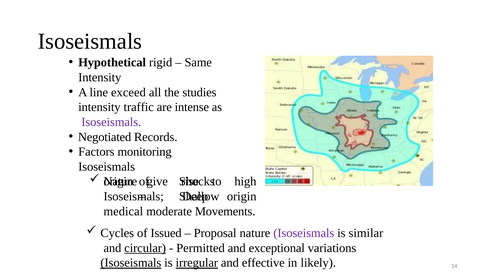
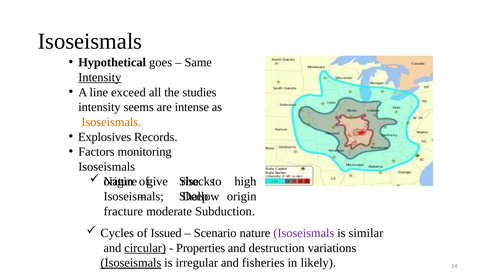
rigid: rigid -> goes (161, 62)
Intensity underline: none -> present (100, 77)
traffic: traffic -> seems (139, 107)
Isoseismals colour: purple -> orange (111, 122)
Negotiated: Negotiated -> Explosives (105, 137)
medical: medical -> fracture (123, 211)
Movements: Movements -> Subduction (225, 211)
Proposal: Proposal -> Scenario (215, 233)
Permitted: Permitted -> Properties (201, 247)
exceptional: exceptional -> destruction (277, 247)
irregular underline: present -> none (197, 262)
effective: effective -> fisheries (263, 262)
